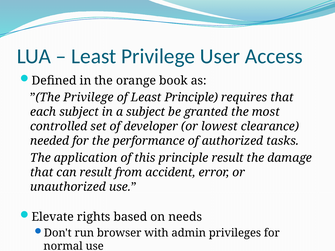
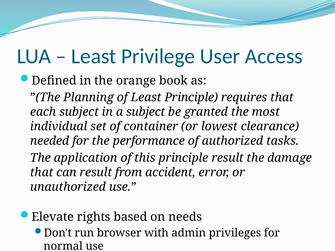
”(The Privilege: Privilege -> Planning (89, 98)
controlled: controlled -> individual (59, 127)
developer: developer -> container (151, 127)
